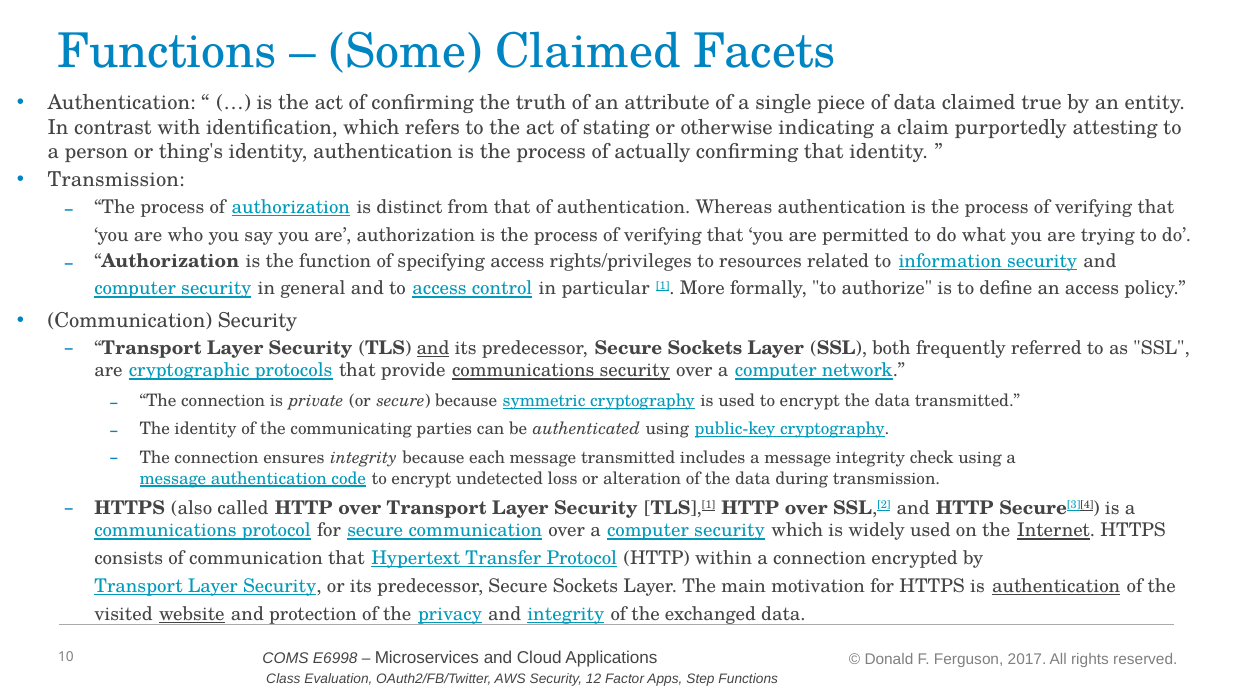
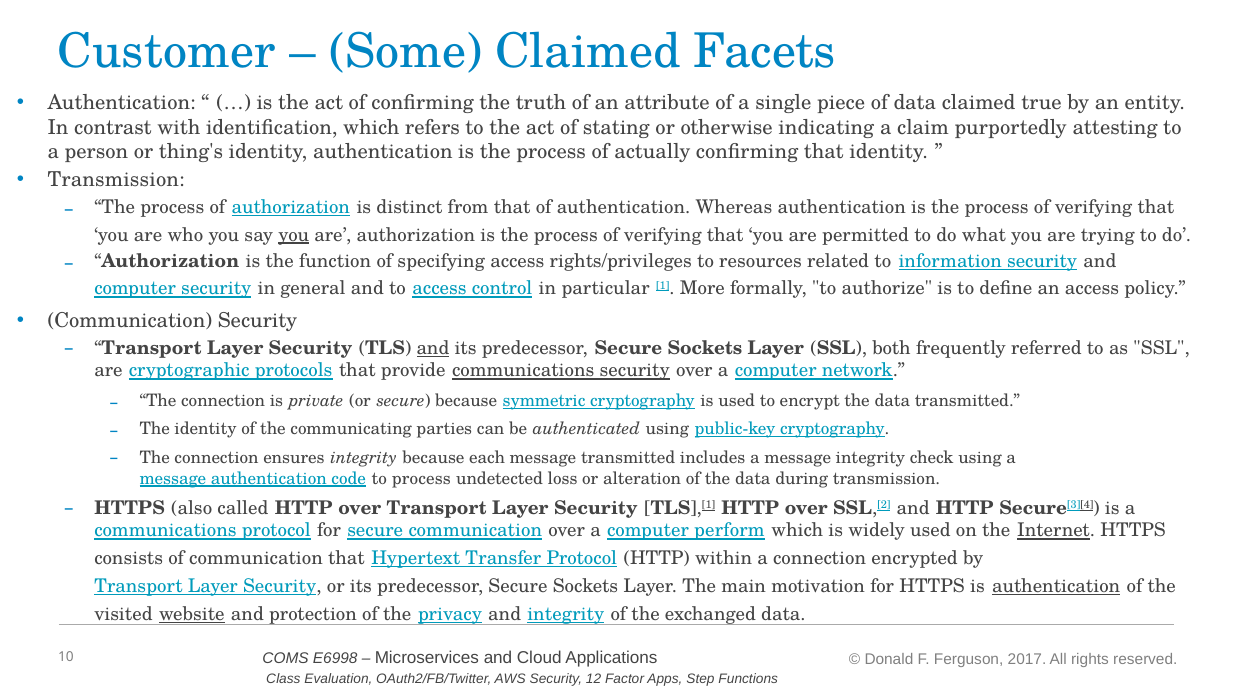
Functions: Functions -> Customer (167, 52)
you underline: none -> present (294, 235)
code to encrypt: encrypt -> process (421, 479)
a computer security: security -> perform (729, 531)
